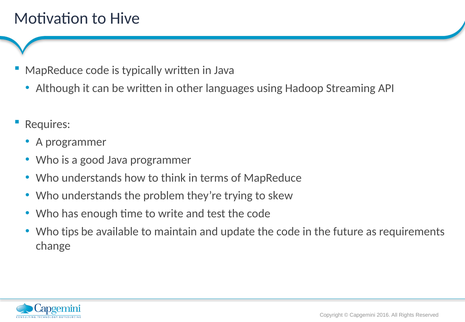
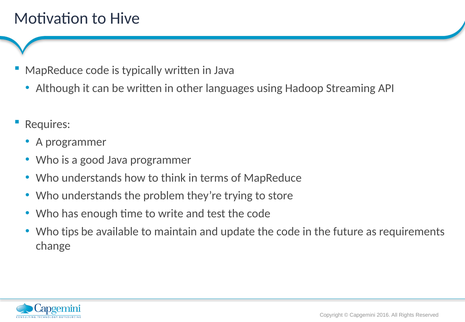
skew: skew -> store (281, 196)
